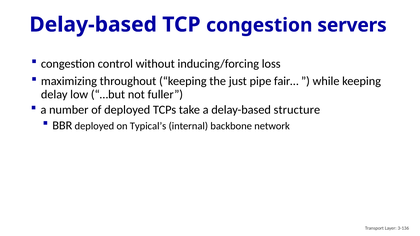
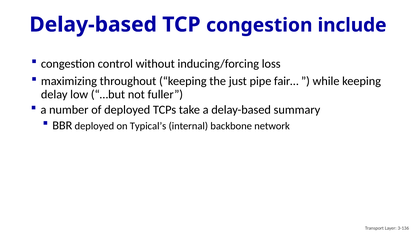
servers: servers -> include (352, 25)
structure: structure -> summary (297, 110)
